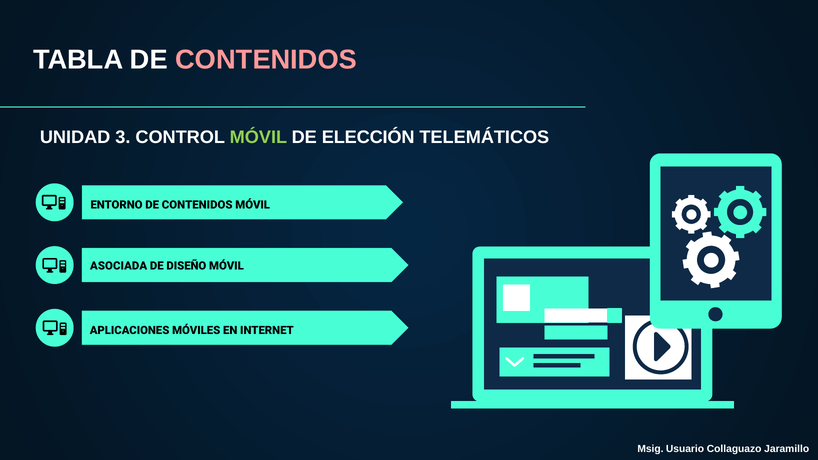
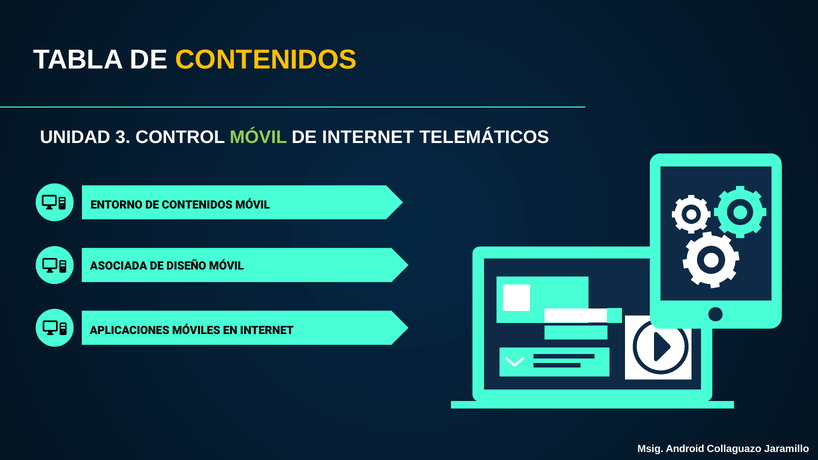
CONTENIDOS colour: pink -> yellow (266, 60)
DE ELECCIÓN: ELECCIÓN -> INTERNET (368, 137)
Usuario: Usuario -> Android (685, 449)
